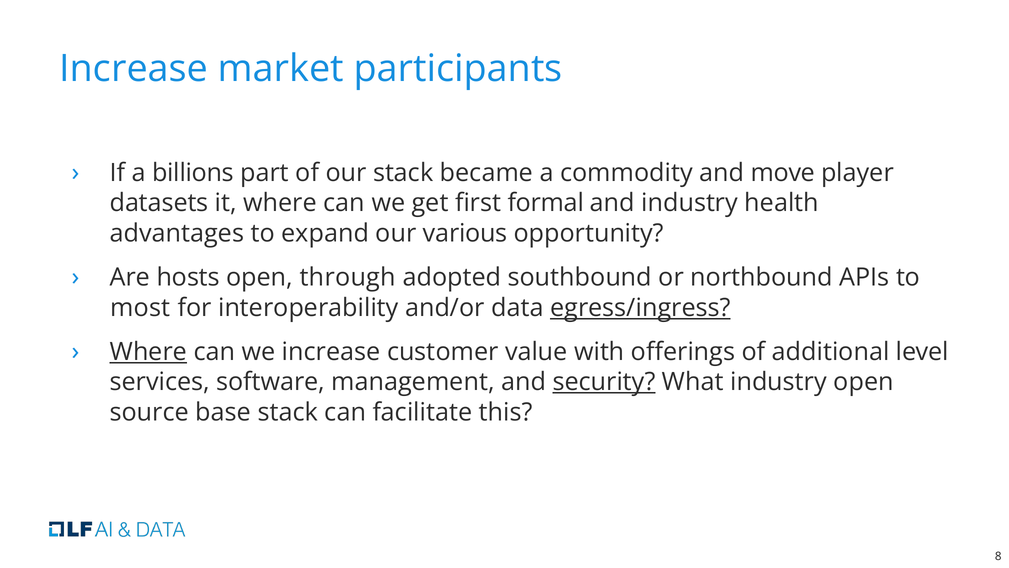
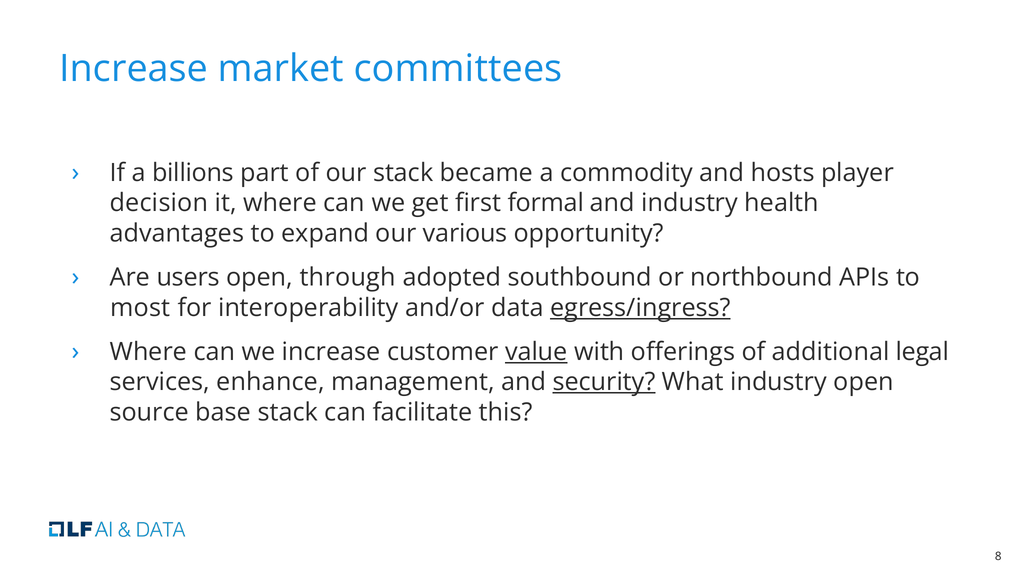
participants: participants -> committees (458, 69)
move: move -> hosts (783, 173)
datasets: datasets -> decision (159, 203)
hosts: hosts -> users (188, 277)
Where underline: present -> none (148, 351)
value underline: none -> present (536, 351)
level: level -> legal (922, 351)
software: software -> enhance (271, 382)
